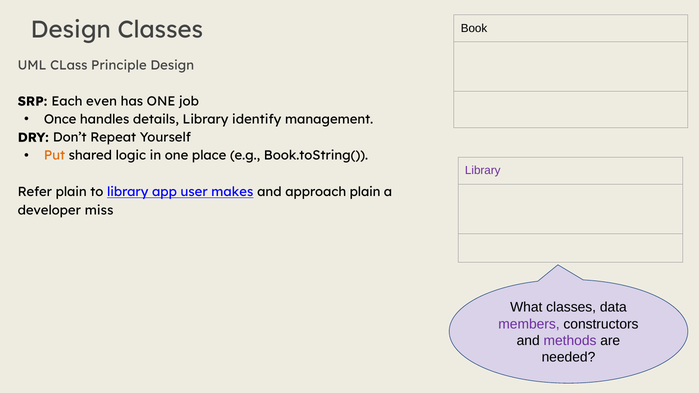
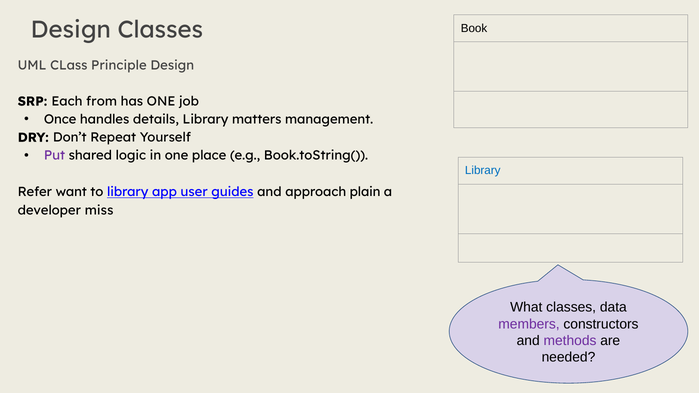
even: even -> from (102, 101)
identify: identify -> matters (257, 120)
Put colour: orange -> purple (54, 156)
Library colour: purple -> blue (483, 171)
Refer plain: plain -> want (71, 192)
makes: makes -> guides (232, 192)
